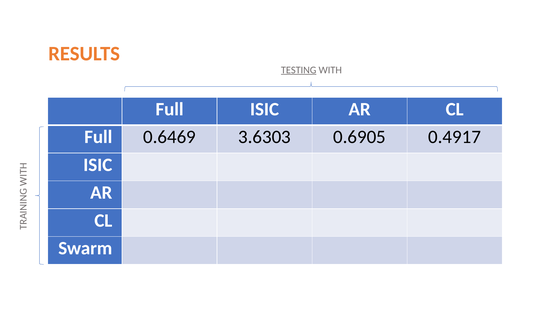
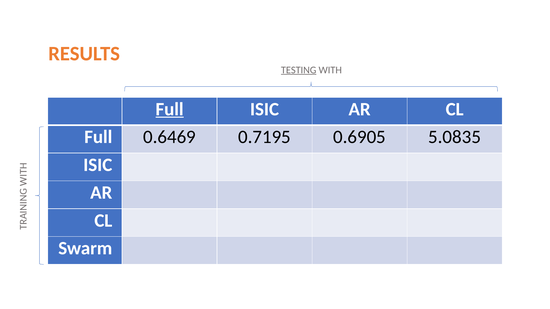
Full underline: none -> present (170, 109)
3.6303: 3.6303 -> 0.7195 (265, 137)
0.4917: 0.4917 -> 5.0835 (455, 137)
